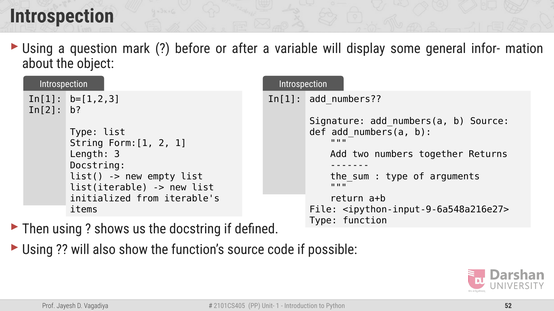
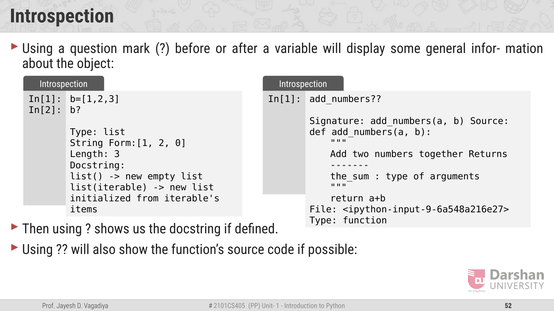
2 1: 1 -> 0 (181, 143)
